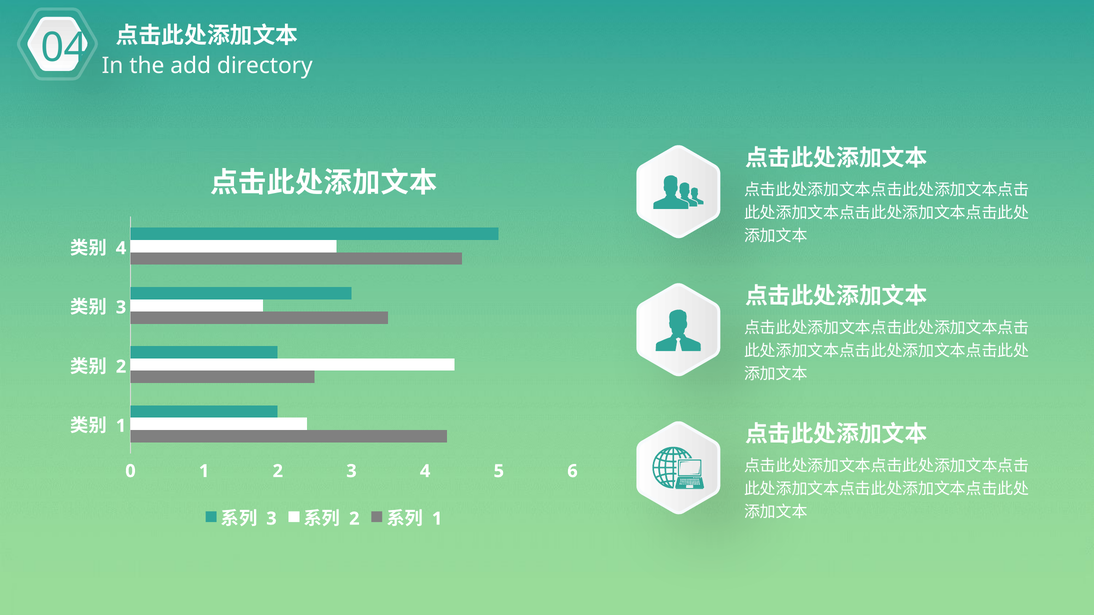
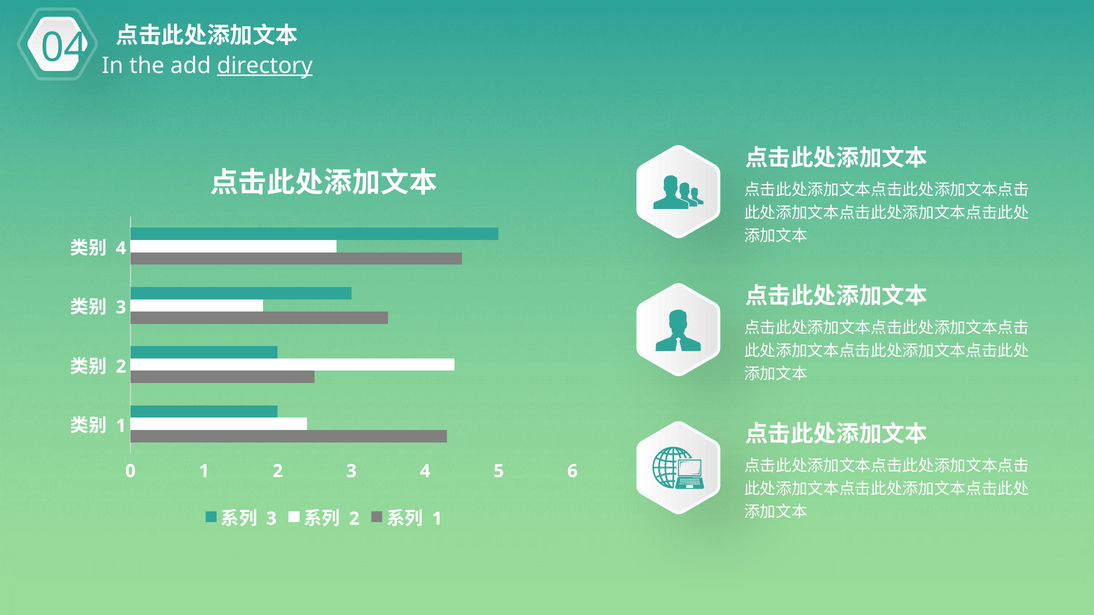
directory underline: none -> present (265, 66)
